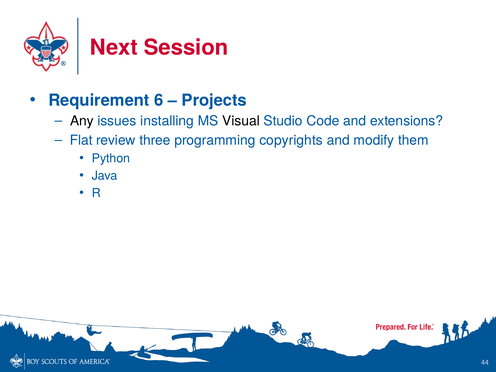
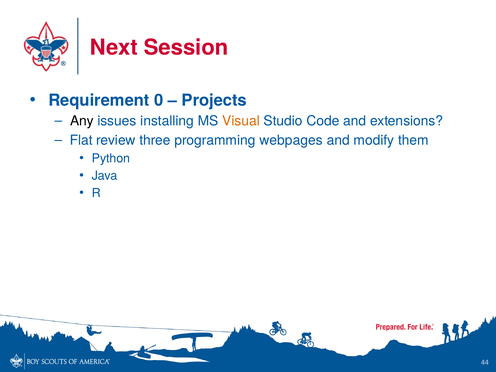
6: 6 -> 0 (159, 100)
Visual colour: black -> orange (241, 121)
copyrights: copyrights -> webpages (291, 140)
